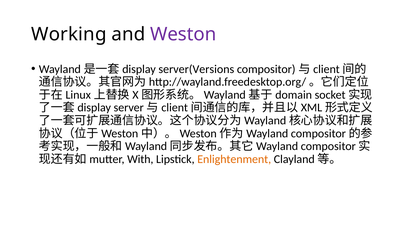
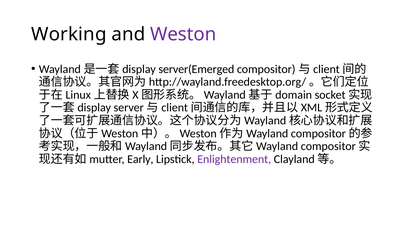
server(Versions: server(Versions -> server(Emerged (196, 69)
With: With -> Early (140, 159)
Enlightenment colour: orange -> purple (234, 159)
